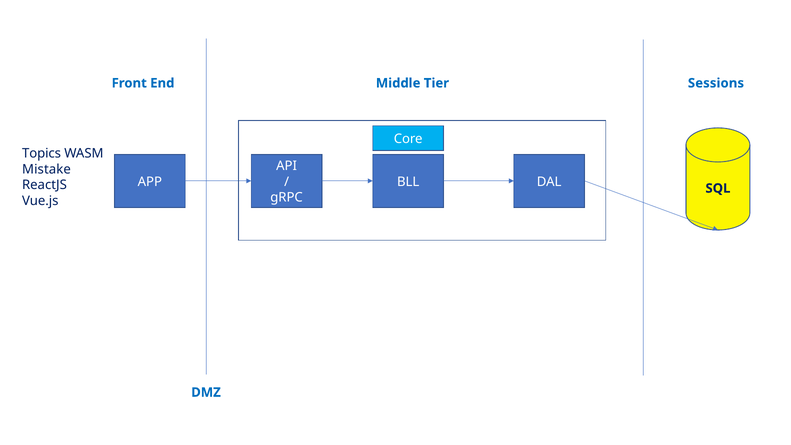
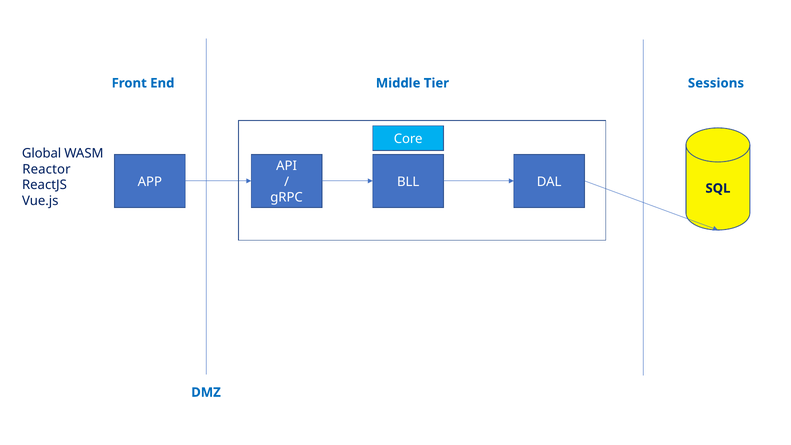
Topics: Topics -> Global (42, 153)
Mistake: Mistake -> Reactor (46, 169)
